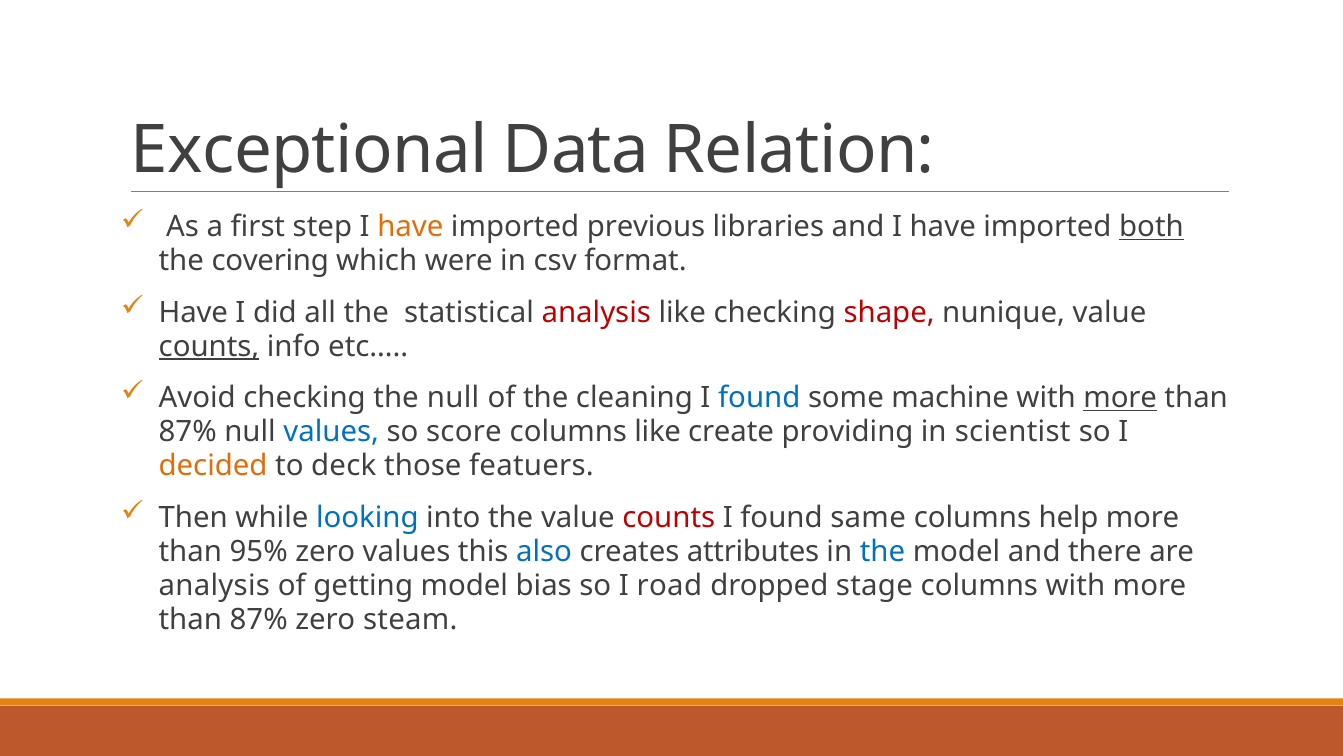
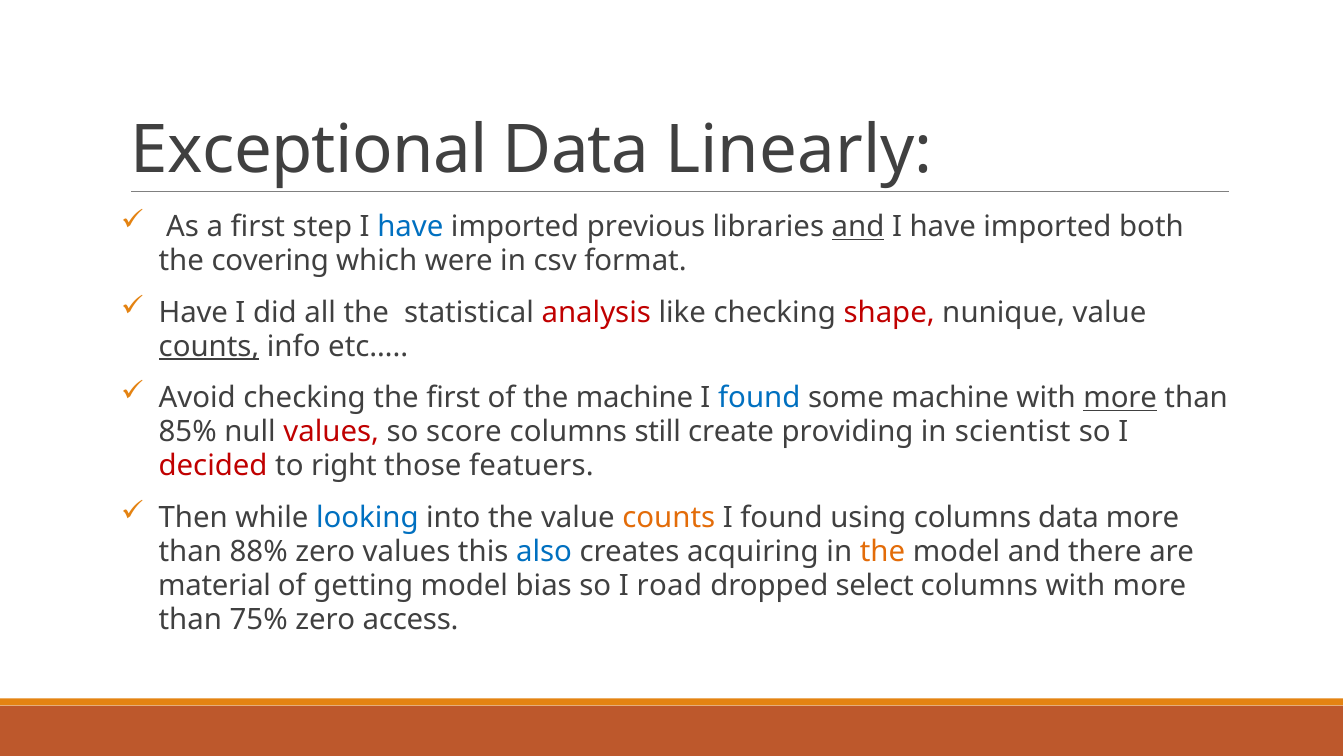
Relation: Relation -> Linearly (799, 151)
have colour: orange -> blue (410, 227)
and underline: none -> present (858, 227)
both underline: present -> none (1151, 227)
the null: null -> first (453, 398)
the cleaning: cleaning -> machine (635, 398)
87%: 87% -> 85% (188, 432)
values colour: blue -> red (331, 432)
columns like: like -> still (658, 432)
decided colour: orange -> red (213, 466)
deck: deck -> right (344, 466)
counts colour: red -> orange (669, 517)
same: same -> using (868, 517)
columns help: help -> data (1069, 517)
95%: 95% -> 88% (259, 551)
attributes: attributes -> acquiring (753, 551)
the colour: blue -> orange (883, 551)
analysis: analysis -> material (215, 585)
stage: stage -> select (875, 585)
87%: 87% -> 75% (259, 619)
steam: steam -> access (411, 619)
